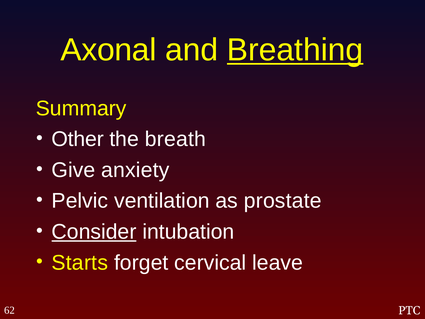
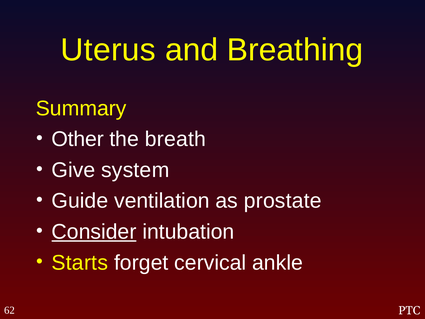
Axonal: Axonal -> Uterus (108, 50)
Breathing underline: present -> none (295, 50)
anxiety: anxiety -> system (135, 170)
Pelvic: Pelvic -> Guide (80, 201)
leave: leave -> ankle (278, 262)
